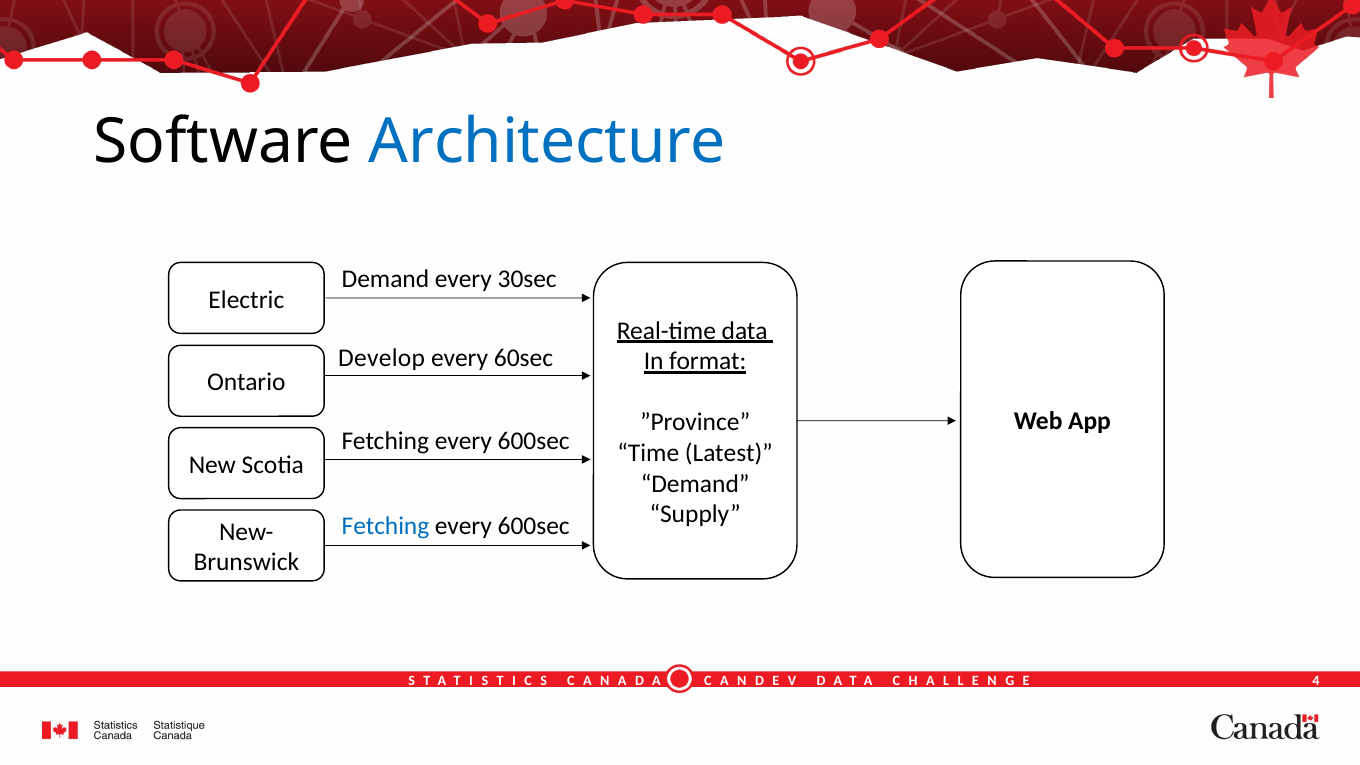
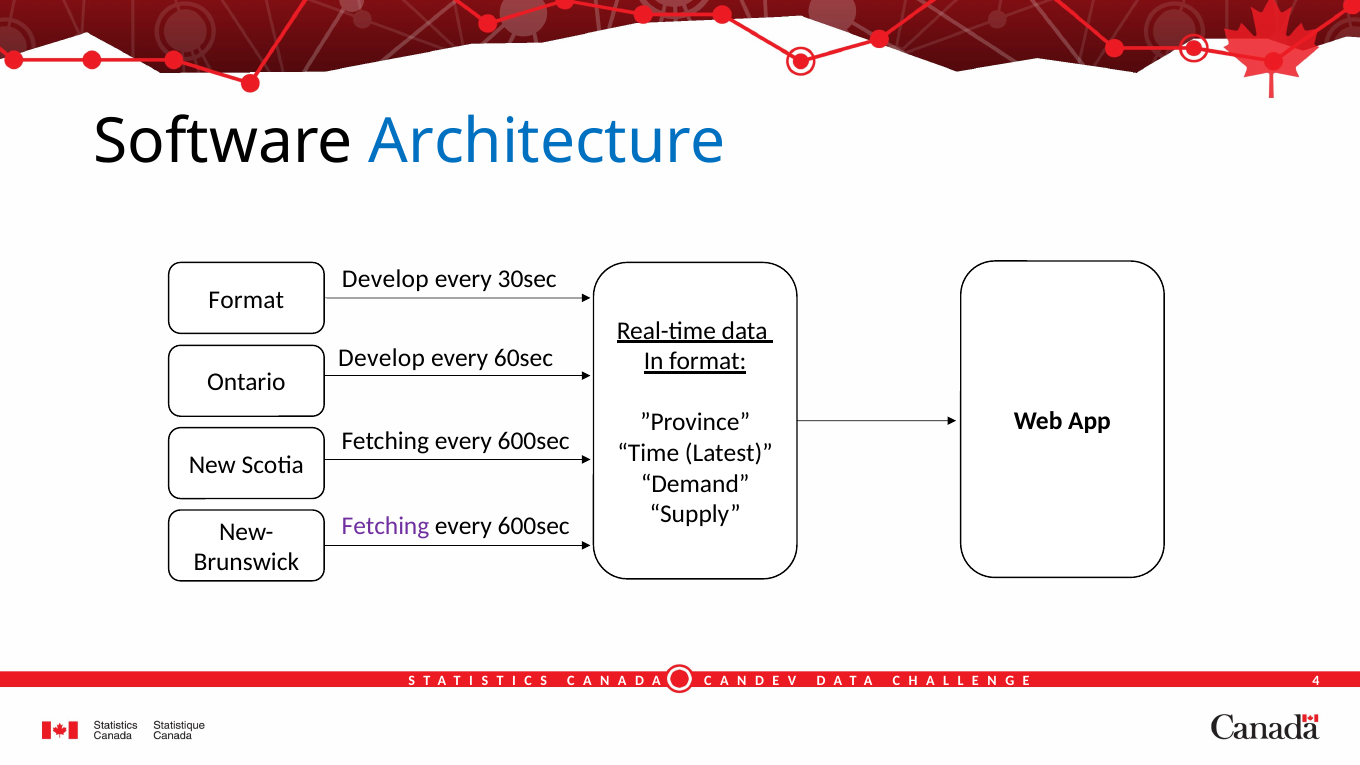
Demand: Demand -> Develop (385, 279)
Electric: Electric -> Format (246, 300)
Fetching colour: blue -> purple (385, 526)
